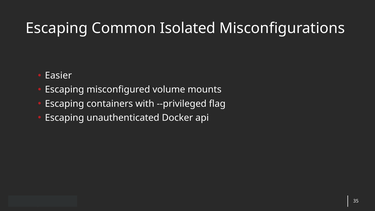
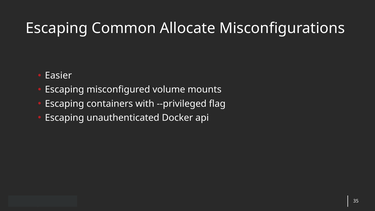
Isolated: Isolated -> Allocate (188, 28)
